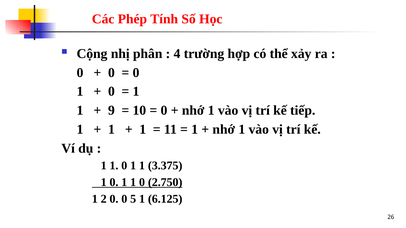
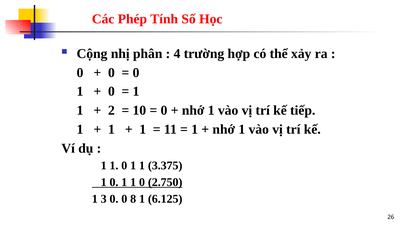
9: 9 -> 2 (111, 111)
2: 2 -> 3 (104, 199)
5: 5 -> 8 (133, 199)
